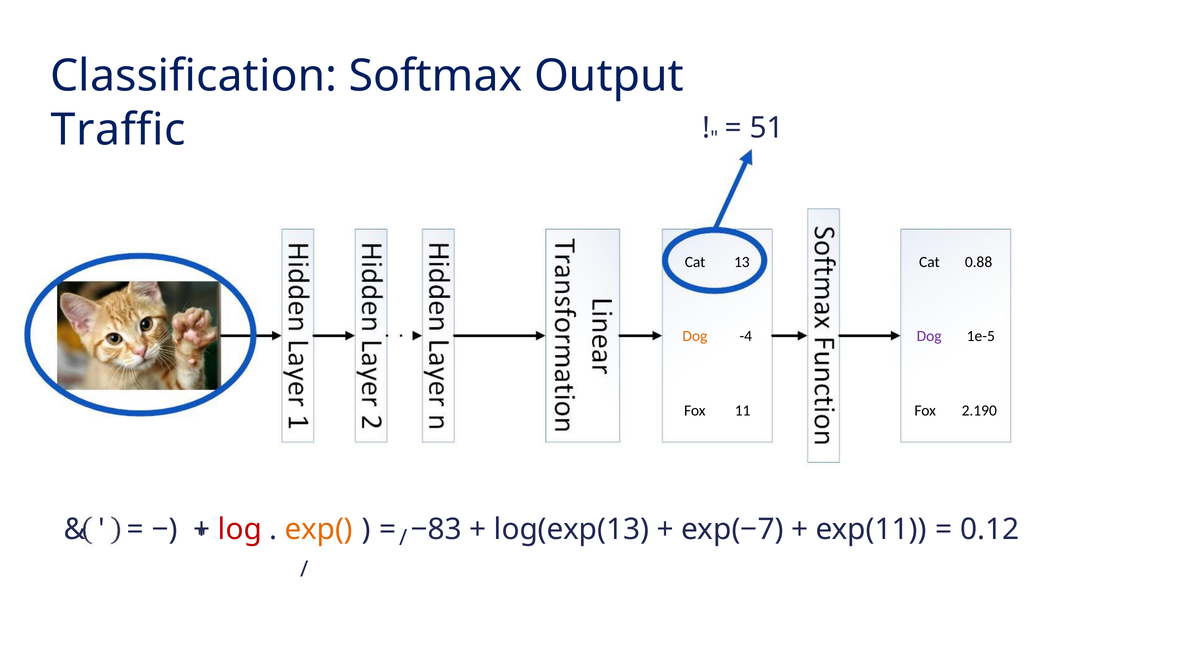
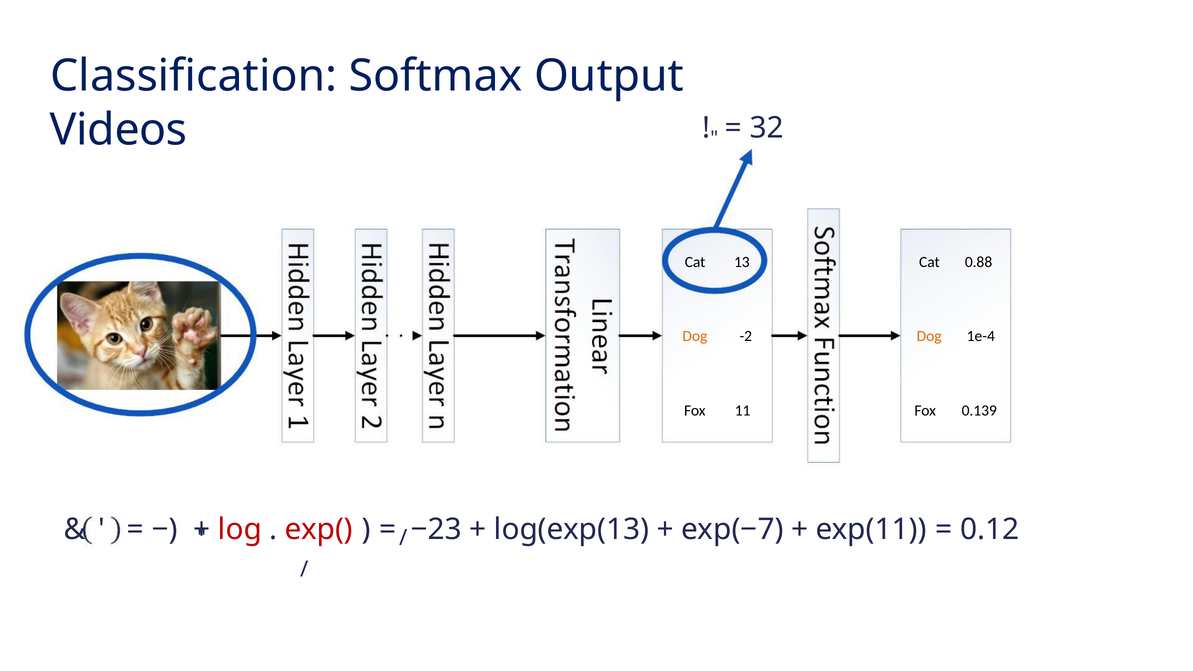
Traffic: Traffic -> Videos (119, 130)
51: 51 -> 32 (767, 128)
-4: -4 -> -2 (746, 336)
Dog colour: purple -> orange (929, 336)
1e-5: 1e-5 -> 1e-4 (981, 336)
2.190: 2.190 -> 0.139 (979, 411)
exp( colour: orange -> red (319, 529)
−83: −83 -> −23 (436, 529)
